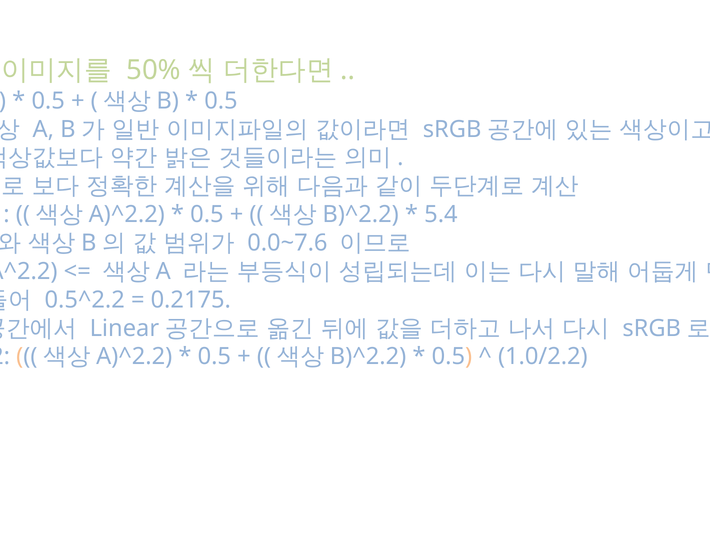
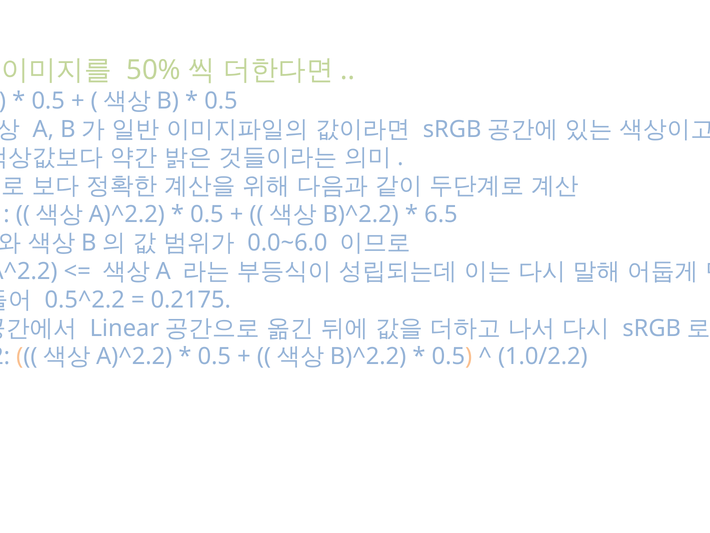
5.4: 5.4 -> 6.5 (441, 214)
0.0~7.6: 0.0~7.6 -> 0.0~6.0 (287, 243)
